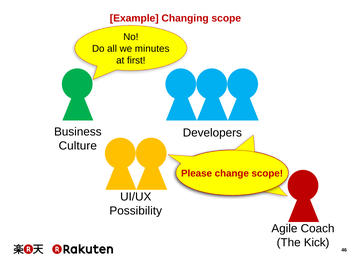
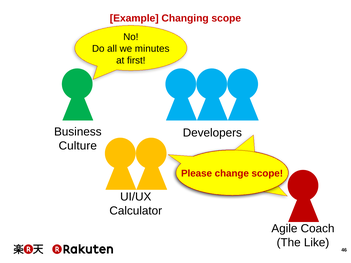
Possibility: Possibility -> Calculator (136, 211)
Kick: Kick -> Like (317, 243)
